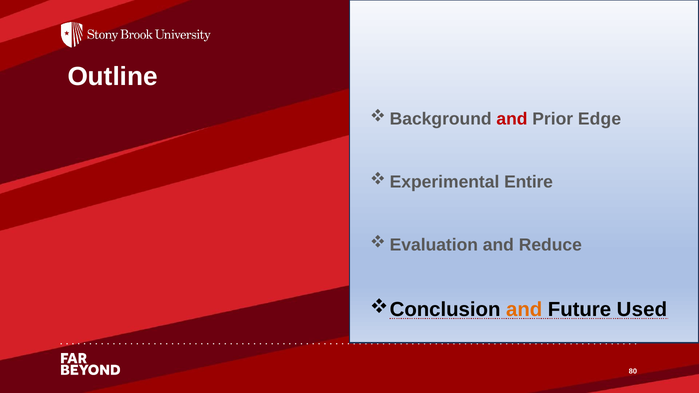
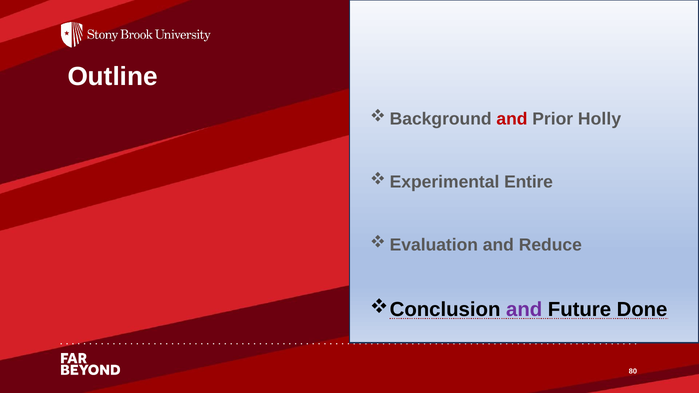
Edge: Edge -> Holly (600, 119)
and colour: orange -> purple (524, 310)
Used: Used -> Done (642, 310)
